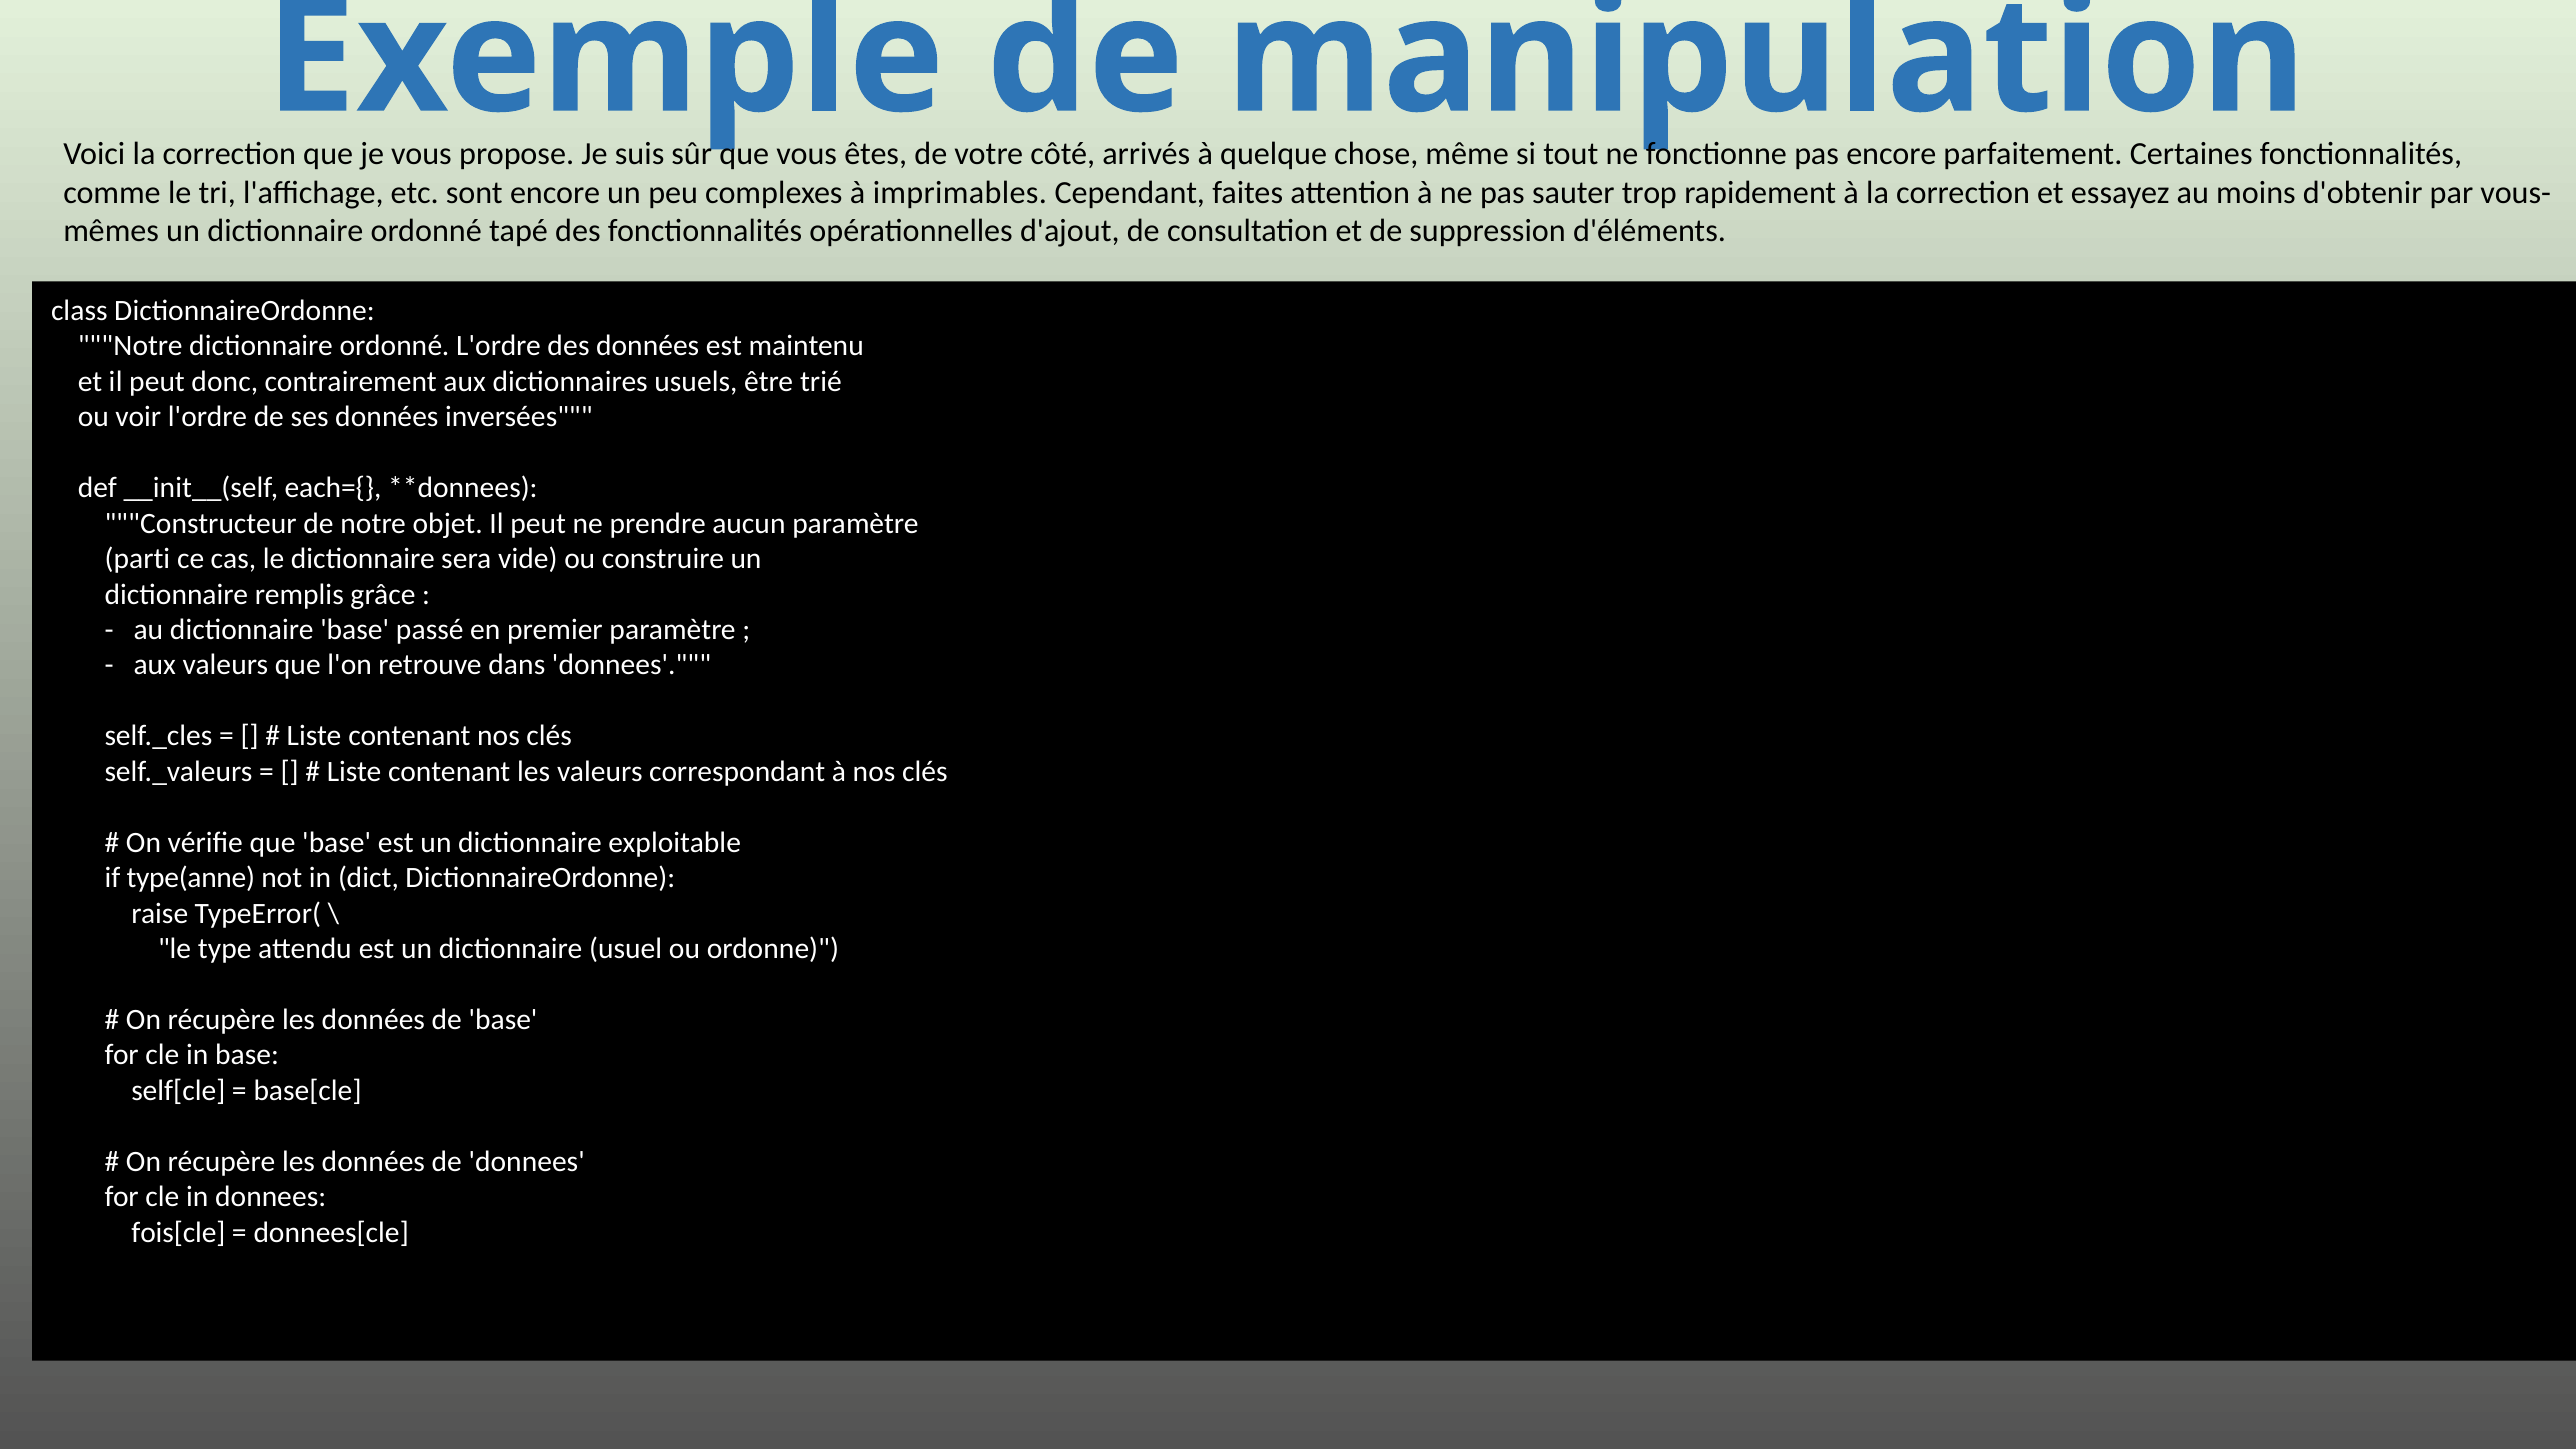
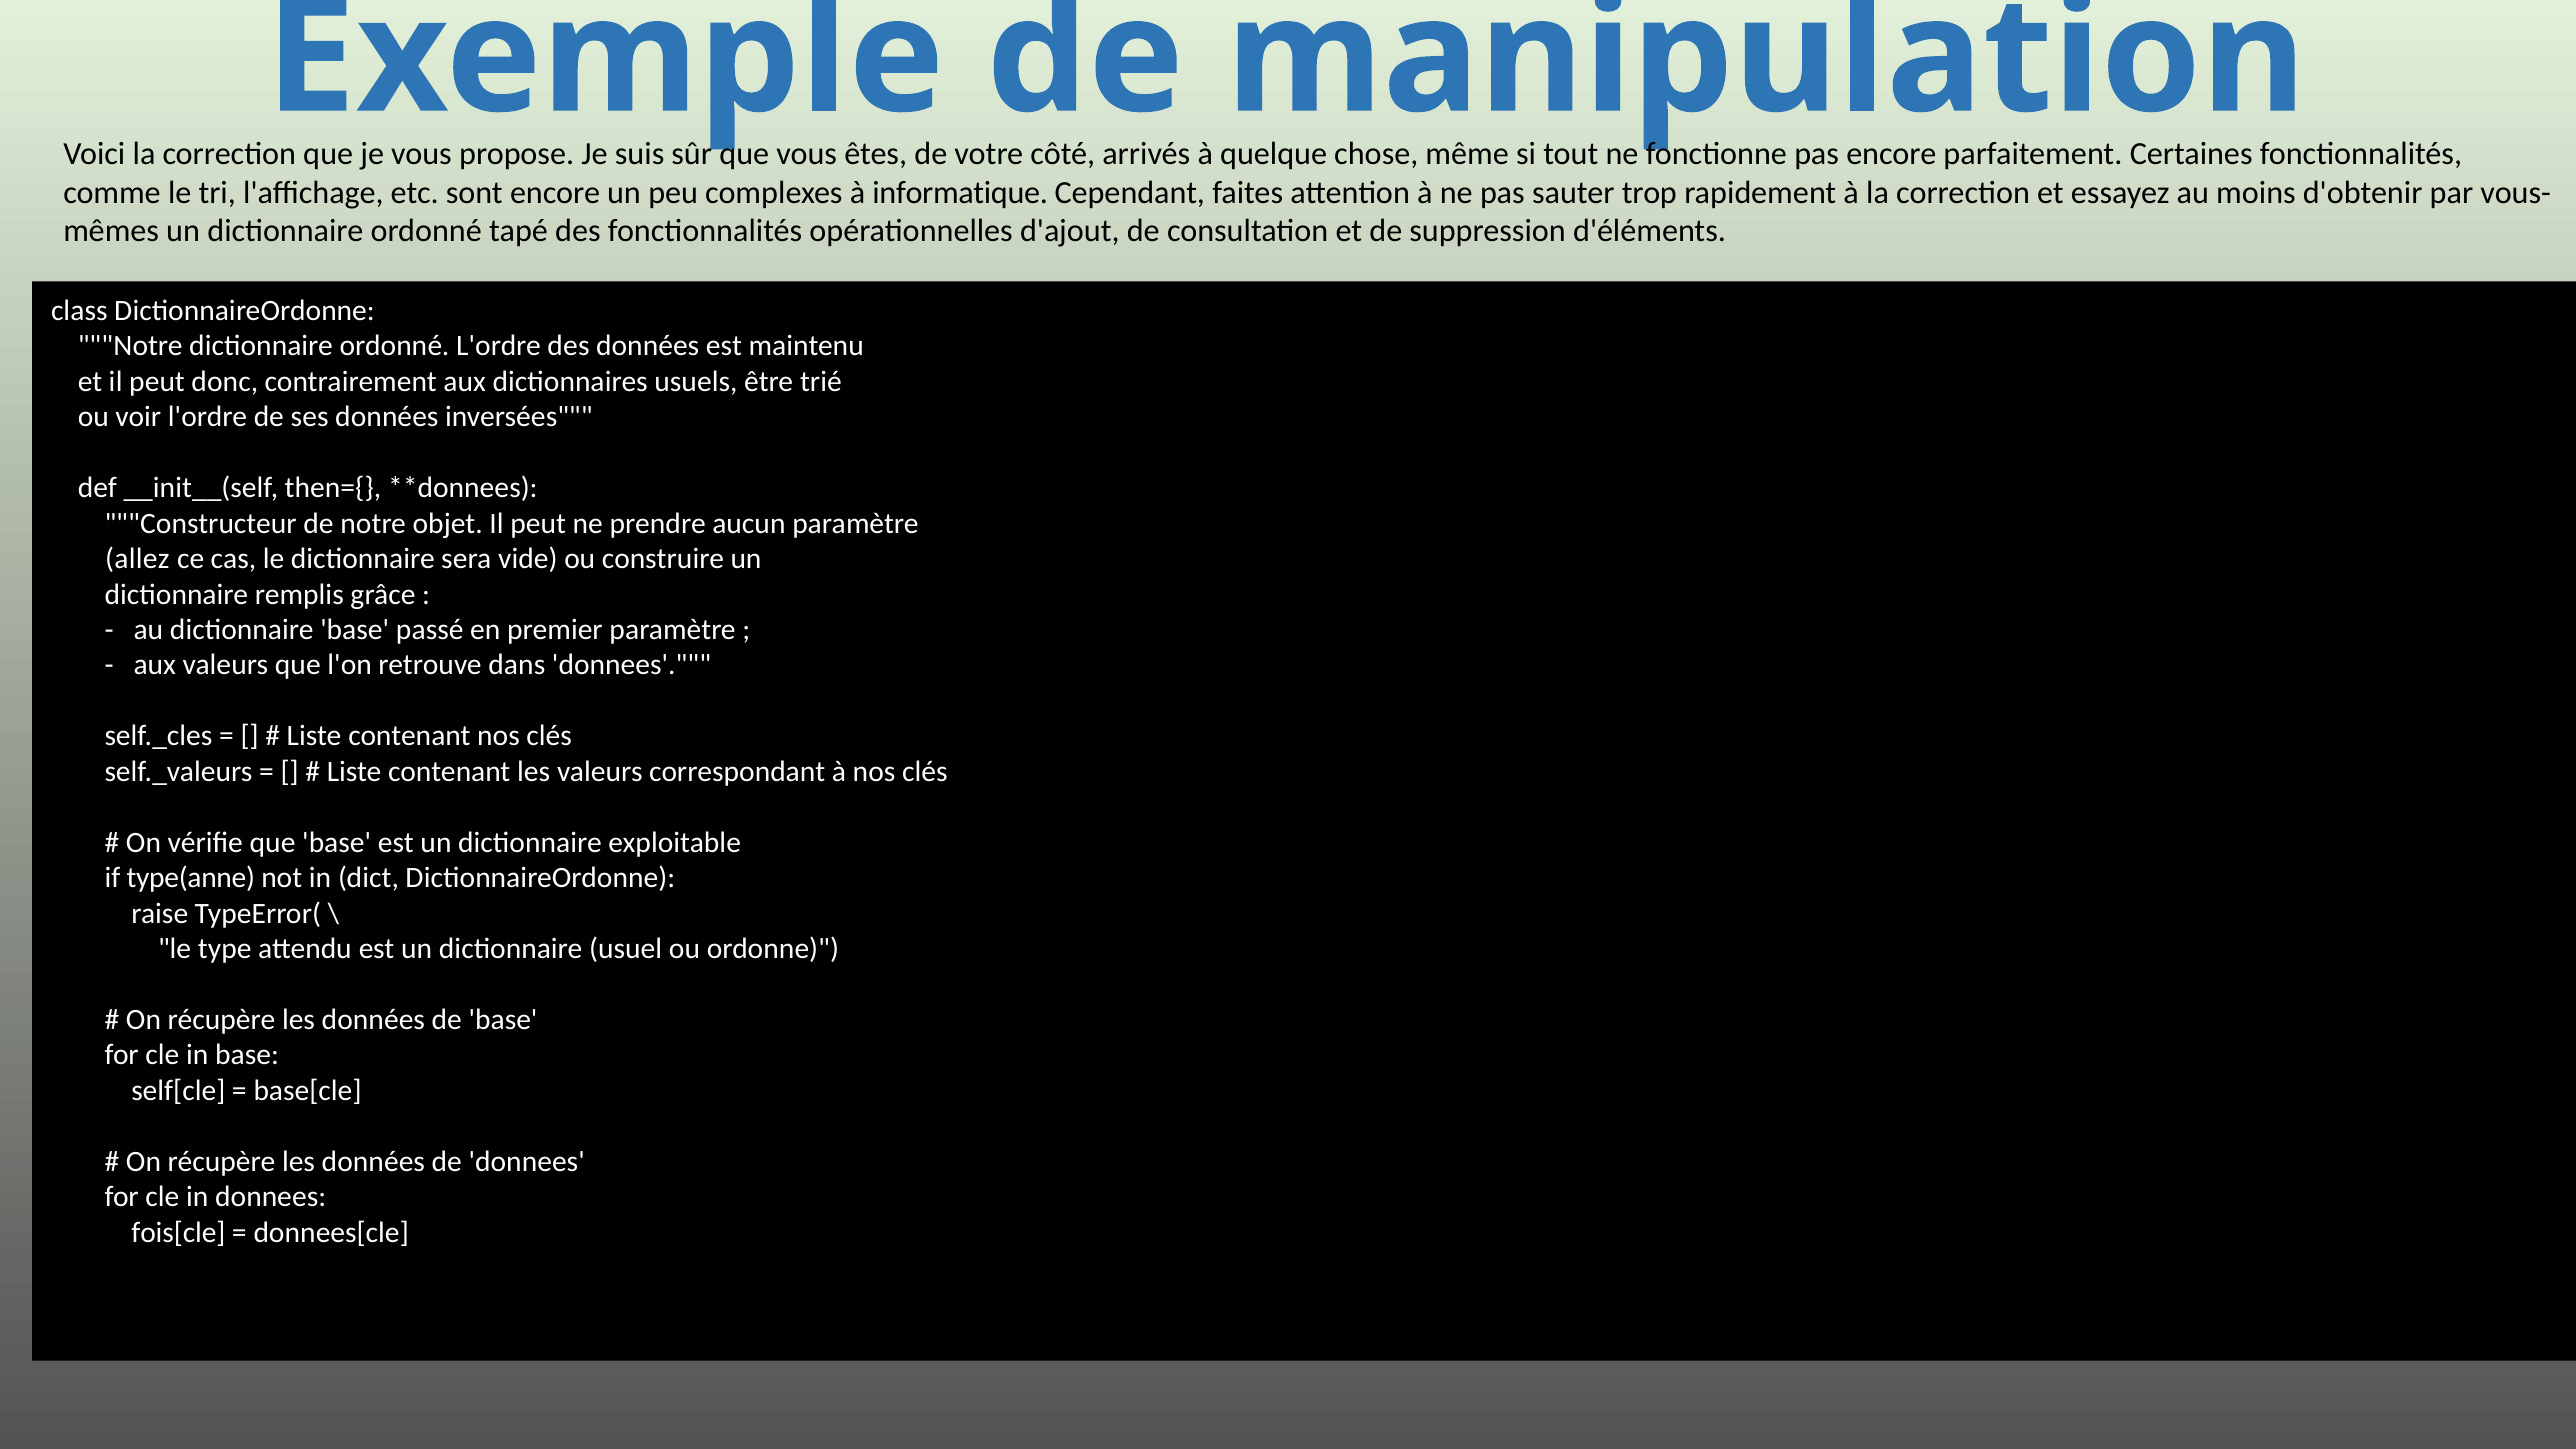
imprimables: imprimables -> informatique (960, 193)
each={: each={ -> then={ (333, 488)
parti: parti -> allez (137, 559)
